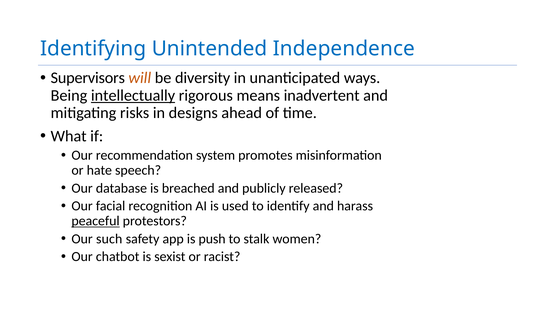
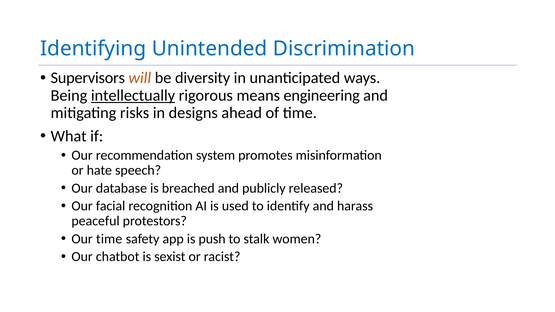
Independence: Independence -> Discrimination (344, 49)
inadvertent: inadvertent -> engineering (322, 95)
peaceful underline: present -> none (96, 221)
Our such: such -> time (109, 239)
